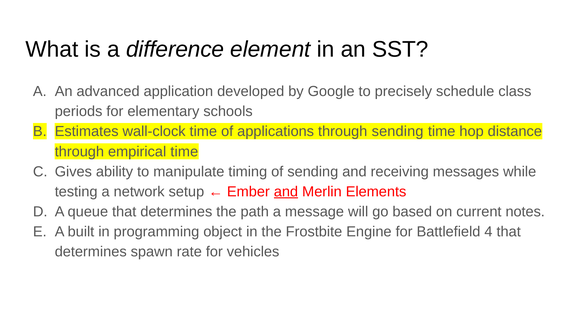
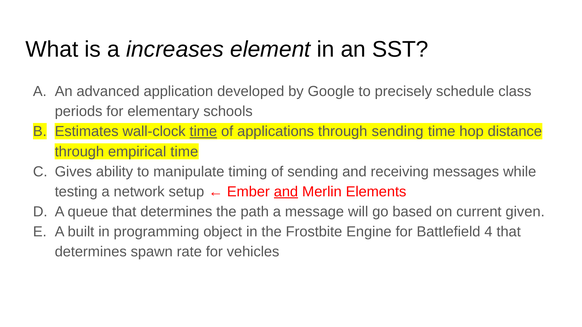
difference: difference -> increases (175, 49)
time underline: none -> present (203, 132)
notes: notes -> given (525, 212)
